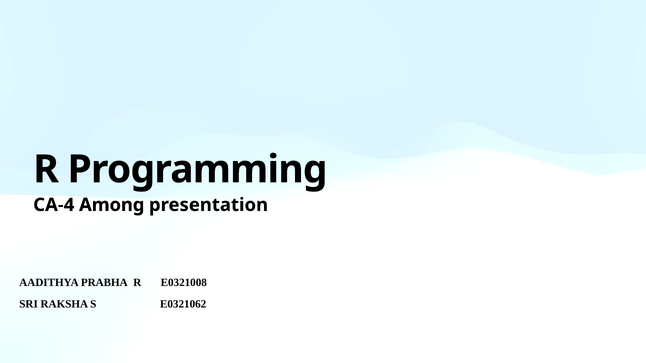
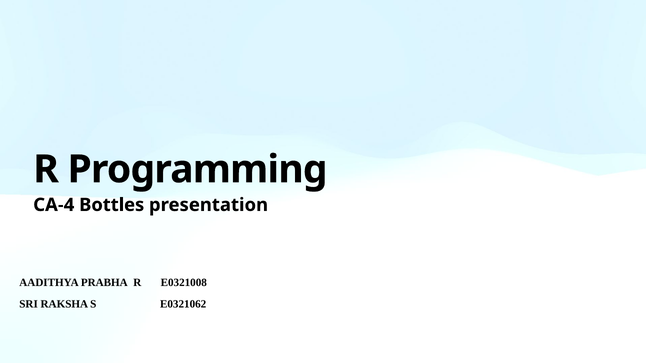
Among: Among -> Bottles (112, 205)
